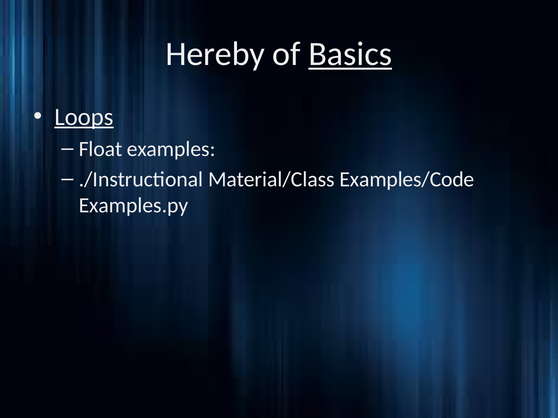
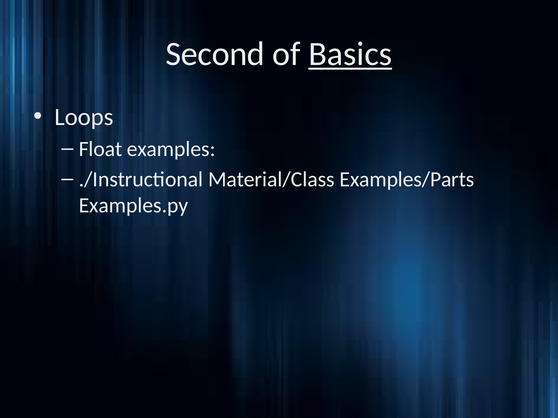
Hereby: Hereby -> Second (215, 54)
Loops underline: present -> none (84, 117)
Examples/Code: Examples/Code -> Examples/Parts (407, 180)
